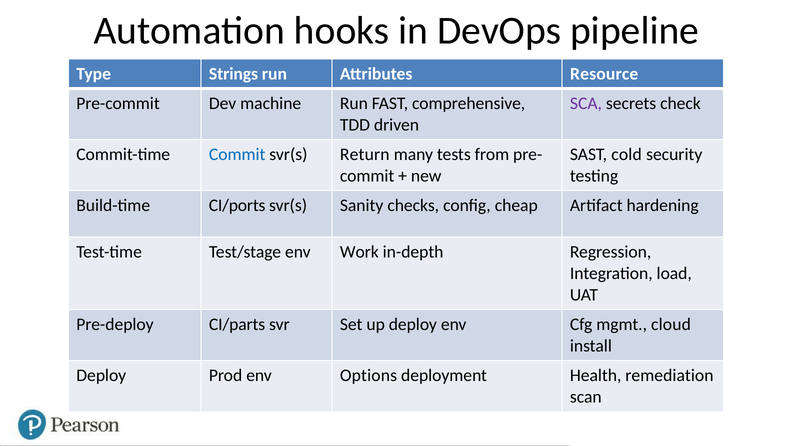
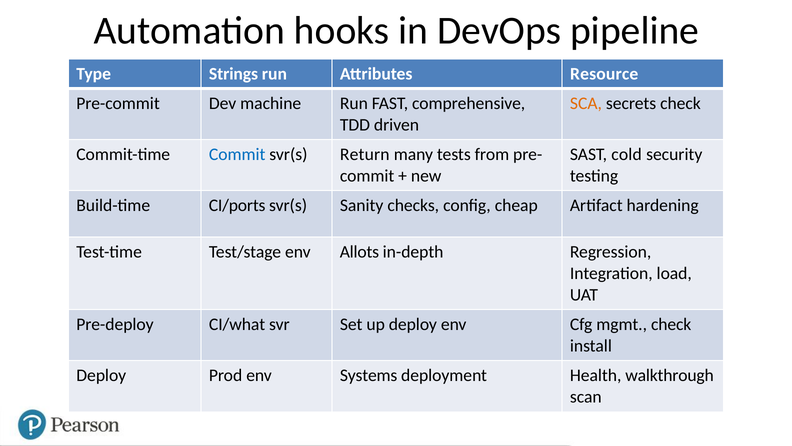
SCA colour: purple -> orange (586, 103)
Work: Work -> Allots (359, 252)
CI/parts: CI/parts -> CI/what (237, 324)
mgmt cloud: cloud -> check (671, 324)
Options: Options -> Systems (369, 375)
remediation: remediation -> walkthrough (670, 375)
